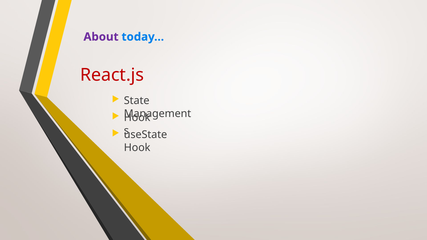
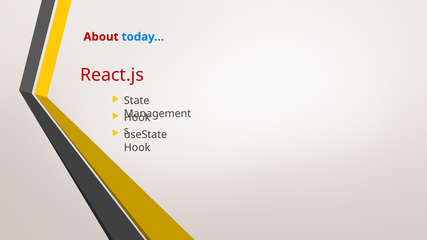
About colour: purple -> red (101, 37)
